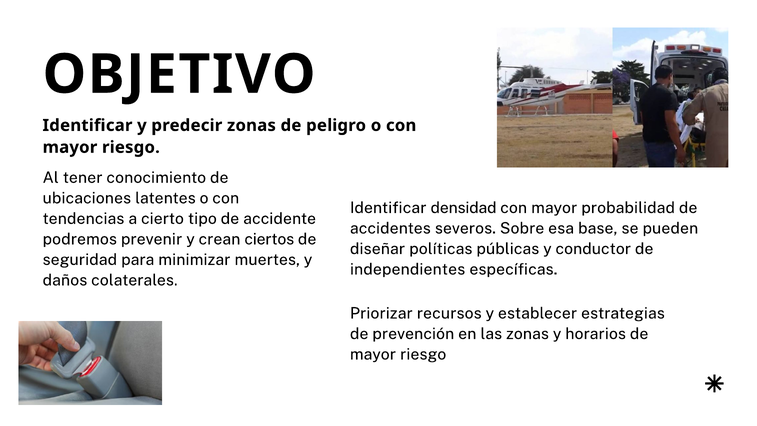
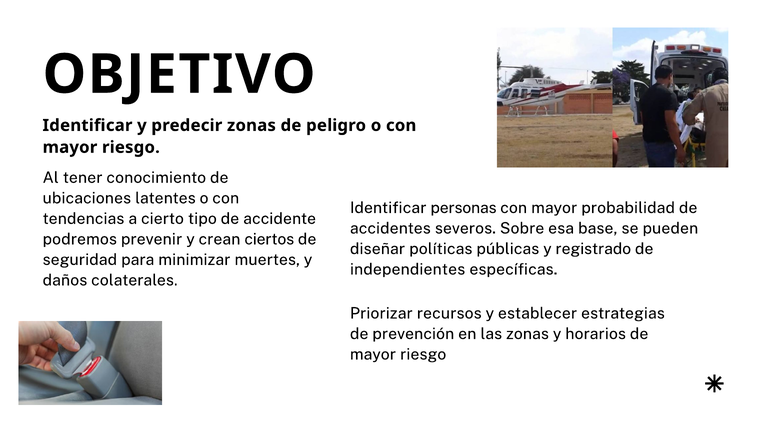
densidad: densidad -> personas (464, 208)
conductor: conductor -> registrado (593, 249)
